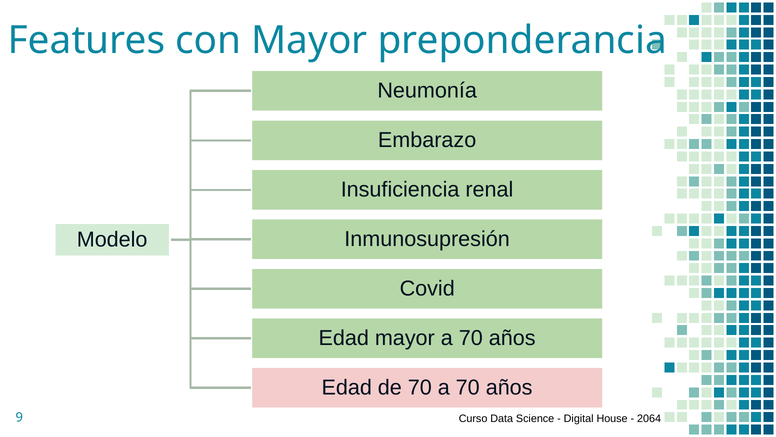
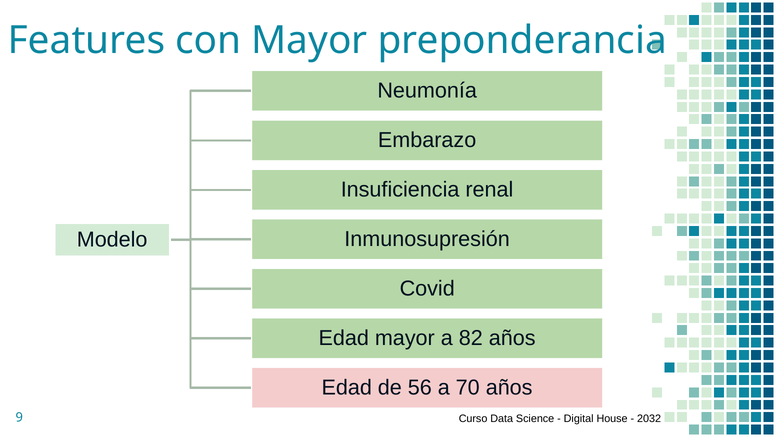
mayor a 70: 70 -> 82 (471, 338)
de 70: 70 -> 56 (420, 387)
2064: 2064 -> 2032 (649, 418)
